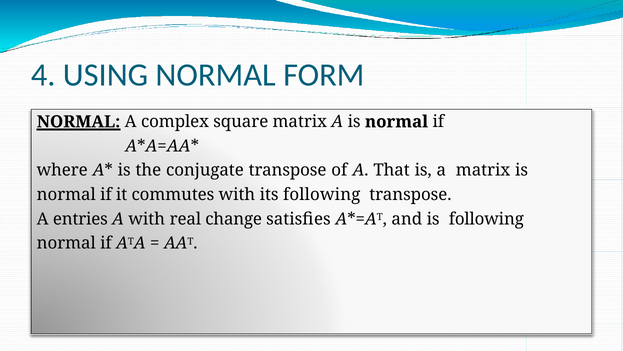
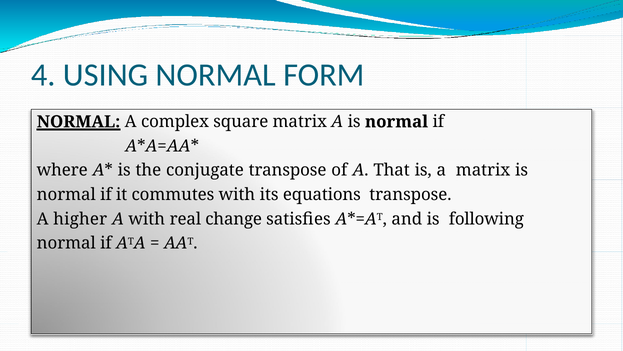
its following: following -> equations (322, 194)
entries: entries -> higher (80, 219)
